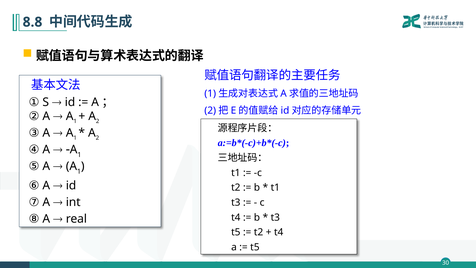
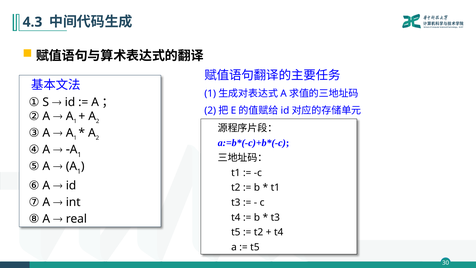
8.8: 8.8 -> 4.3 (32, 22)
